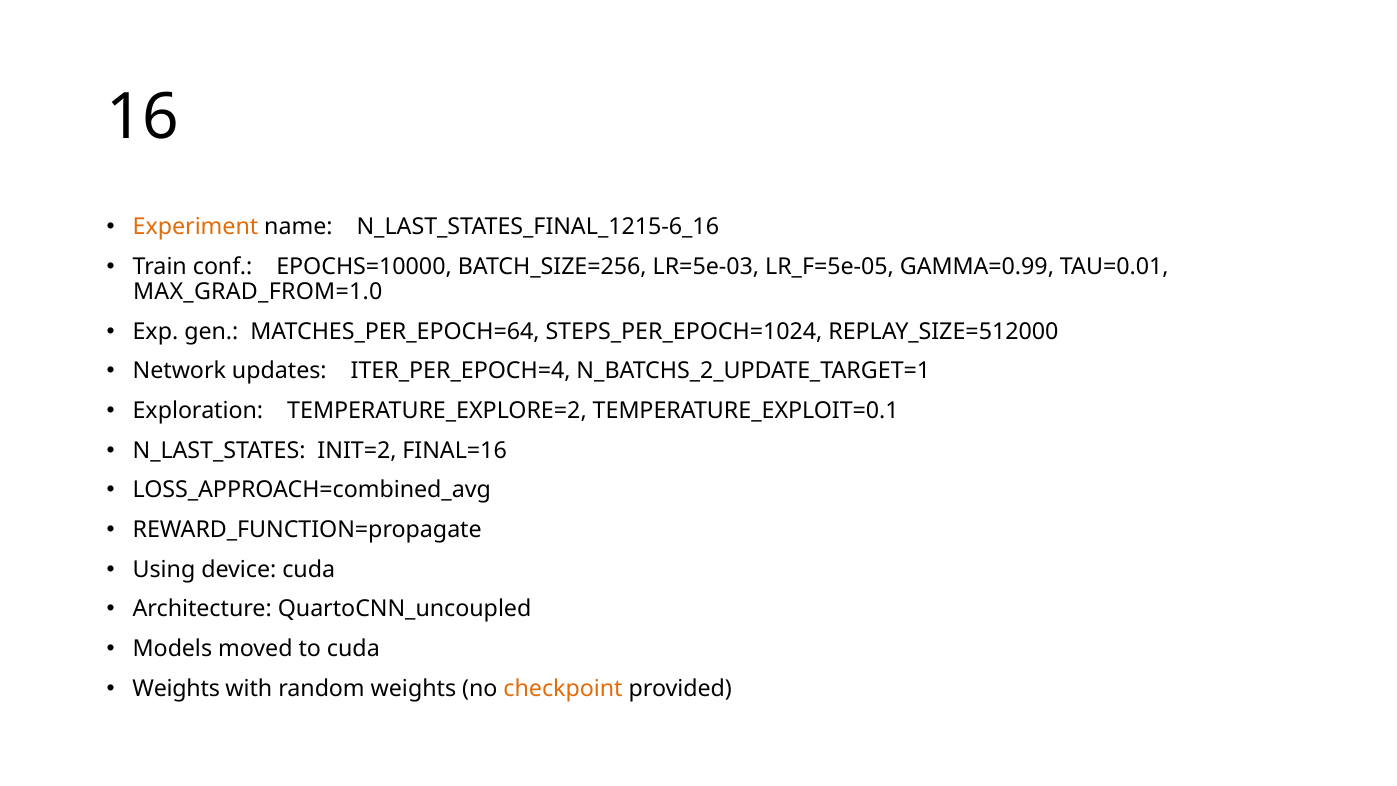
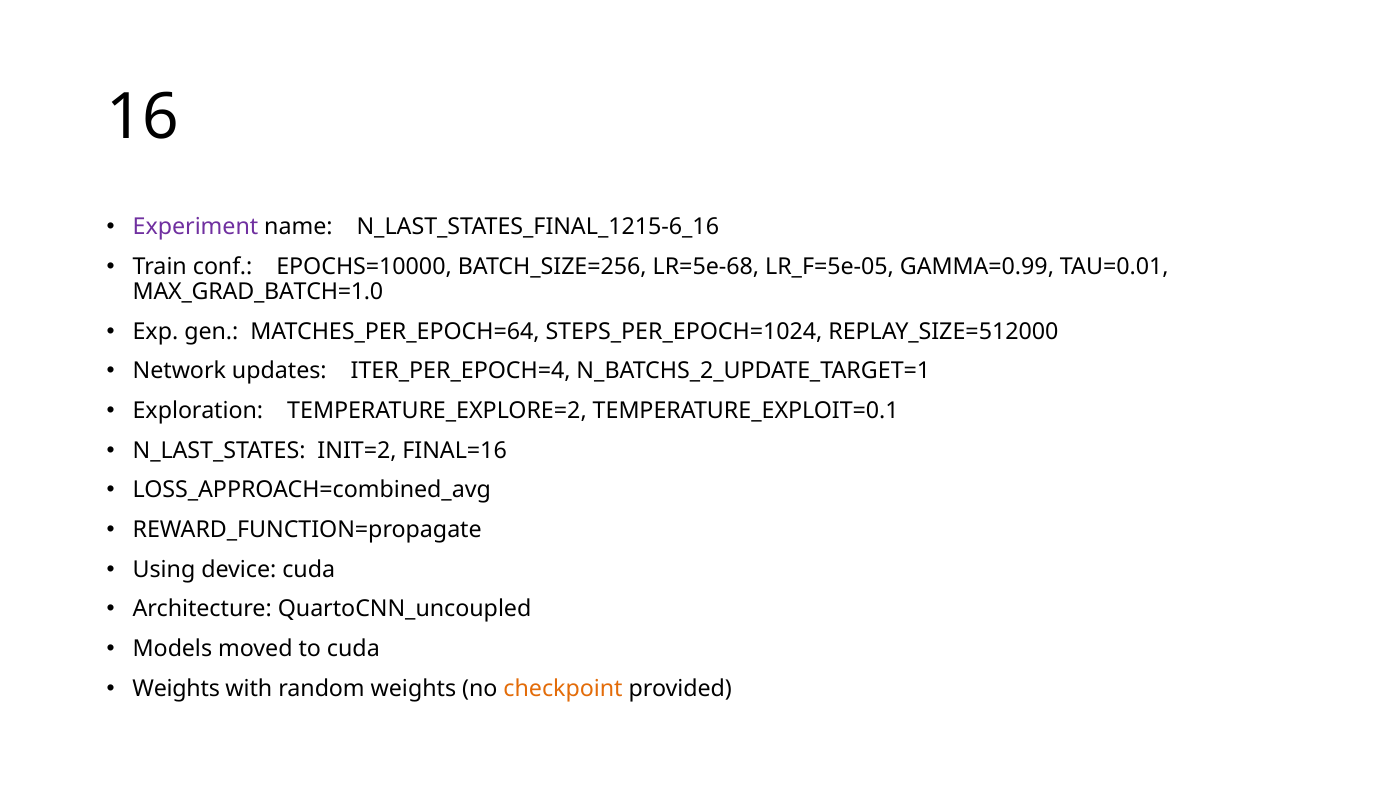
Experiment colour: orange -> purple (195, 227)
LR=5e-03: LR=5e-03 -> LR=5e-68 (706, 267)
MAX_GRAD_FROM=1.0: MAX_GRAD_FROM=1.0 -> MAX_GRAD_BATCH=1.0 (258, 292)
